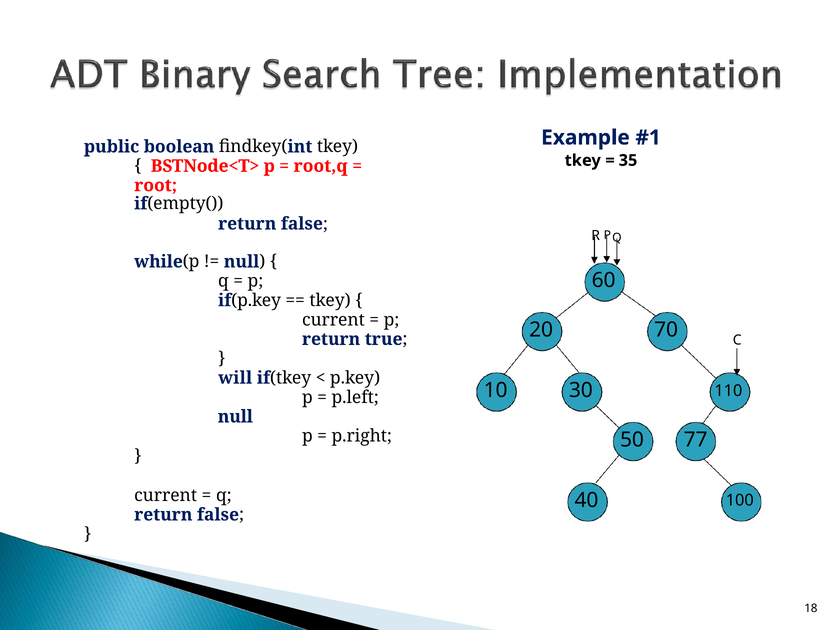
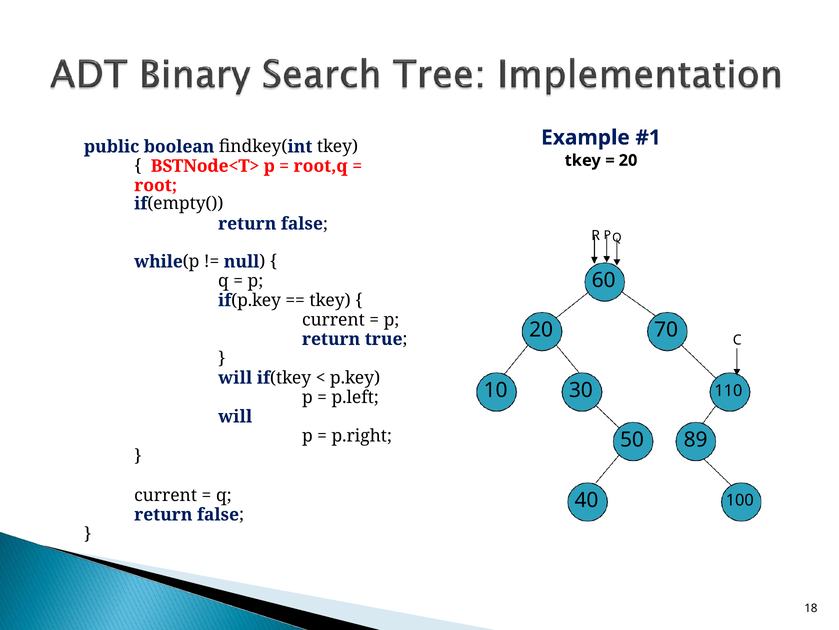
35: 35 -> 20 (628, 160)
null: null -> will (235, 416)
77: 77 -> 89 (696, 439)
